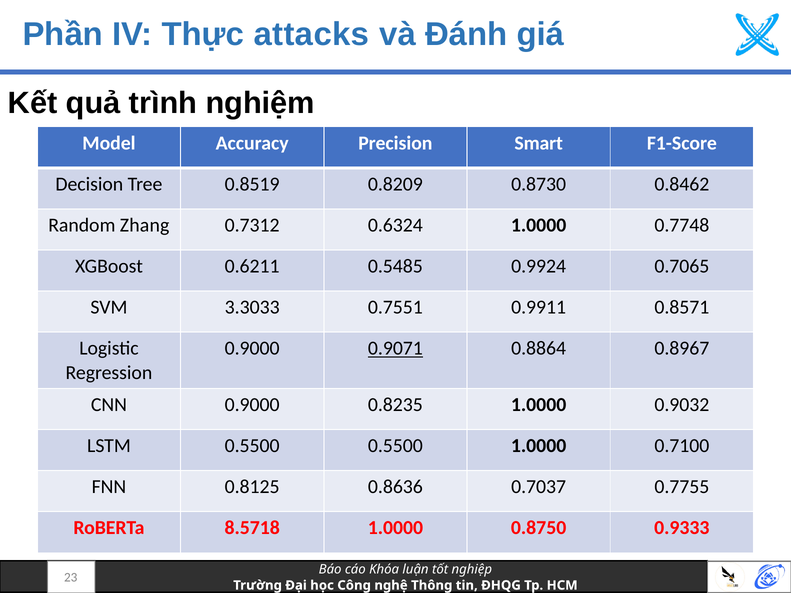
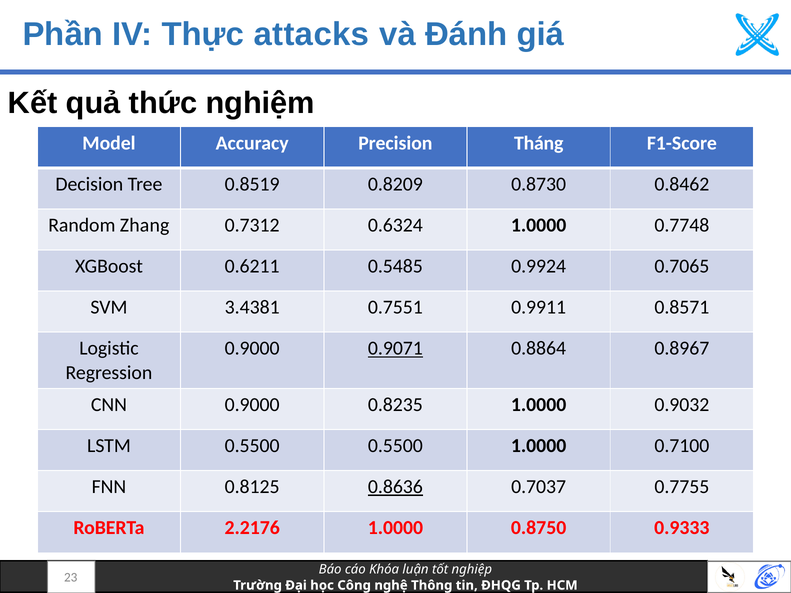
trình: trình -> thức (163, 103)
Smart: Smart -> Tháng (539, 143)
3.3033: 3.3033 -> 3.4381 (252, 307)
0.8636 underline: none -> present (395, 487)
8.5718: 8.5718 -> 2.2176 (252, 528)
